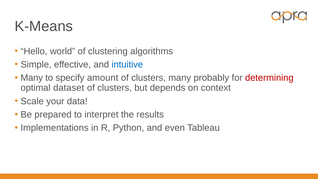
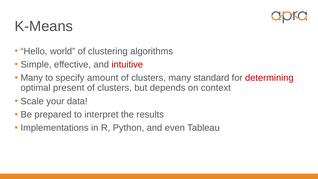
intuitive colour: blue -> red (127, 64)
probably: probably -> standard (211, 78)
dataset: dataset -> present (69, 88)
